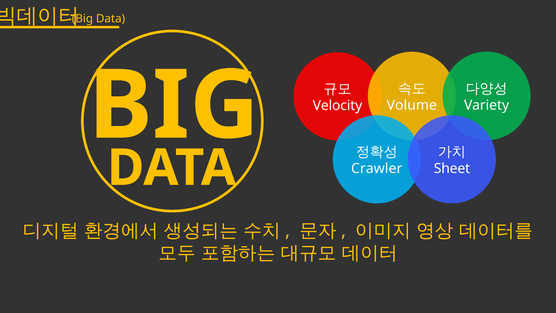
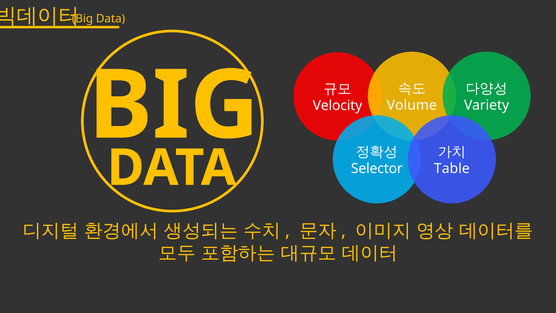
Crawler: Crawler -> Selector (377, 169)
Sheet: Sheet -> Table (452, 169)
